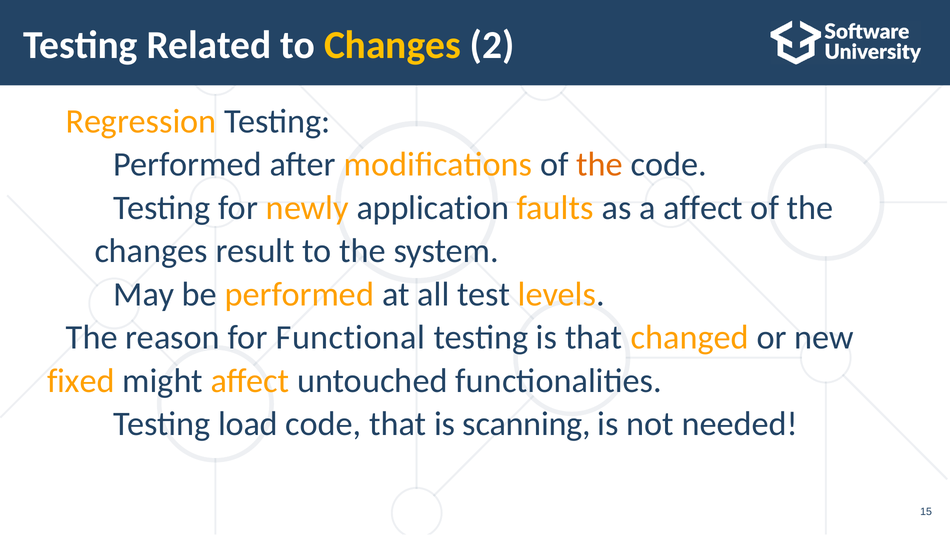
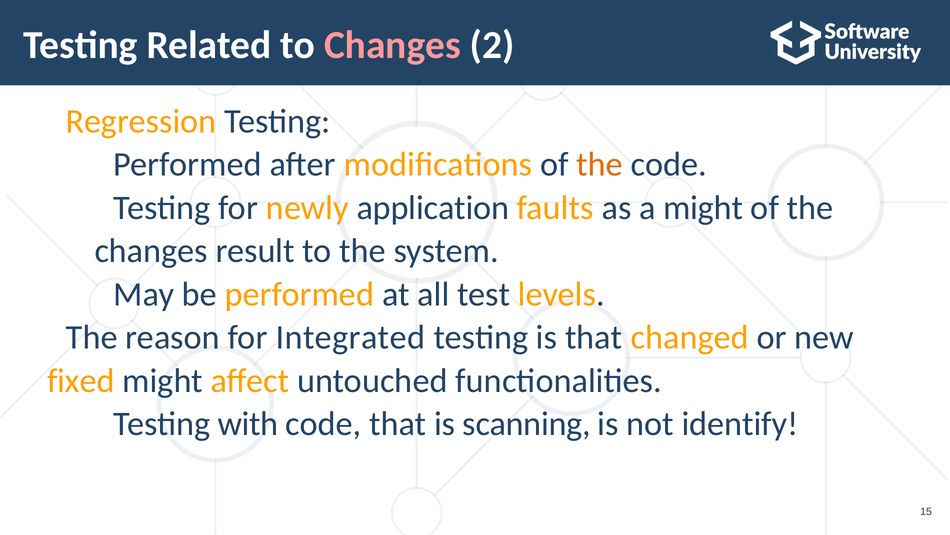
Changes colour: yellow -> pink (392, 45)
a affect: affect -> might (703, 207)
Functional: Functional -> Integrated (350, 337)
load: load -> with (248, 423)
needed: needed -> identify (740, 423)
